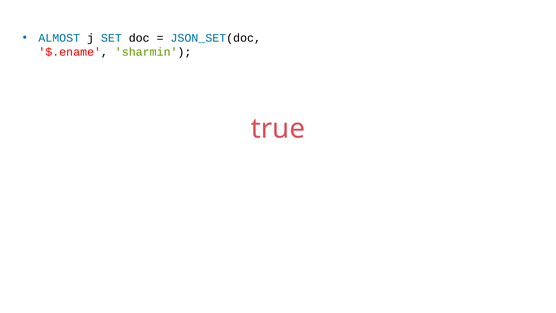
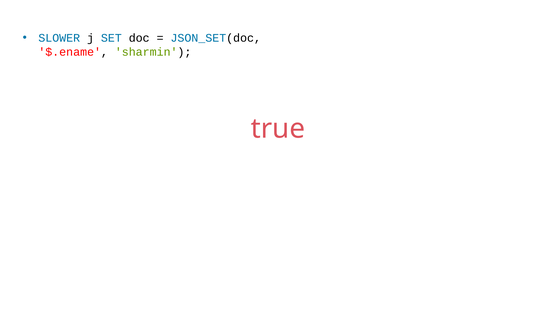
ALMOST: ALMOST -> SLOWER (59, 38)
